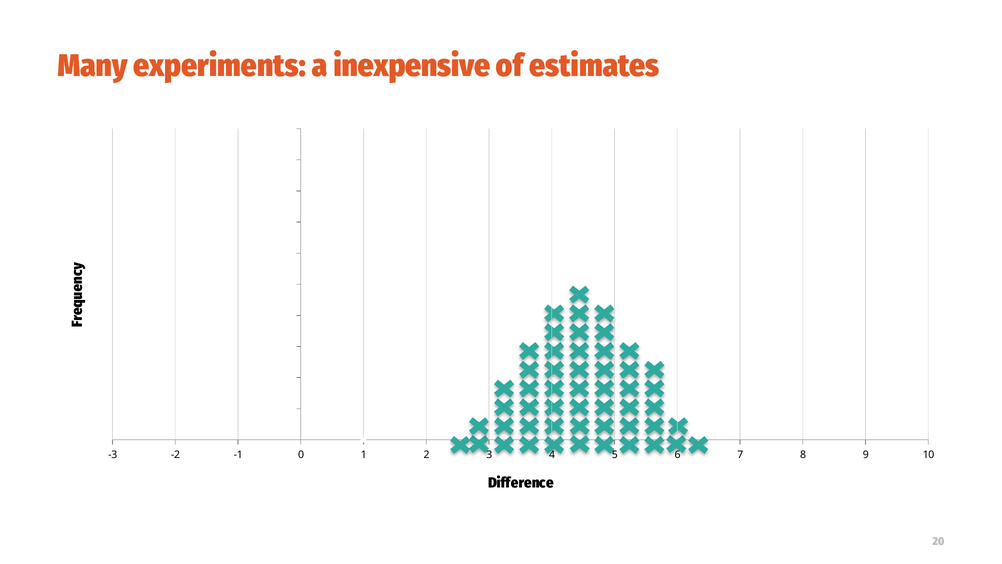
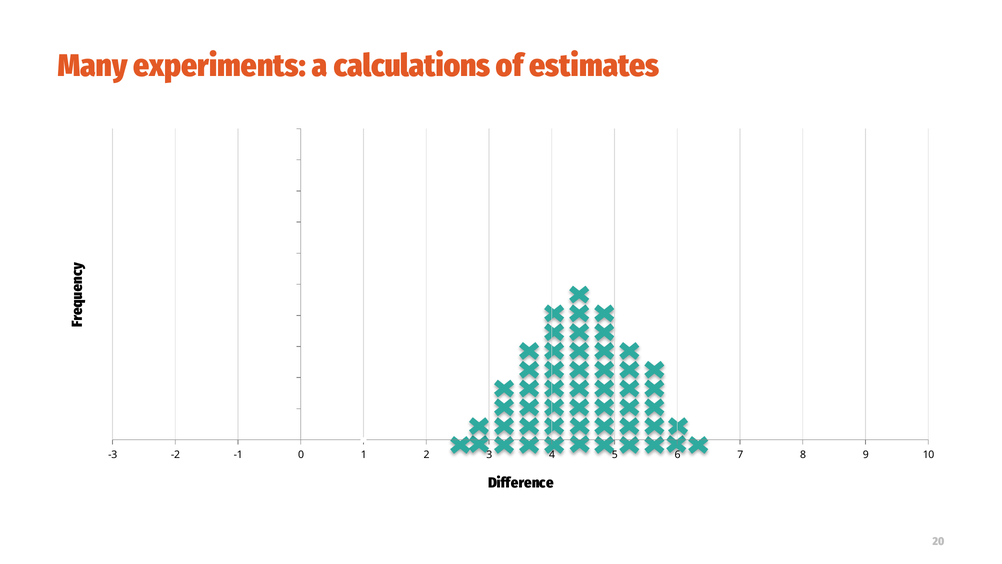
inexpensive: inexpensive -> calculations (412, 66)
